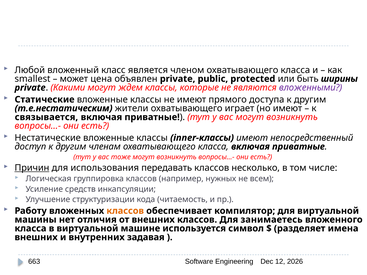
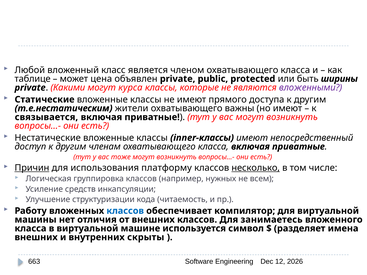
smallest: smallest -> таблице (33, 79)
ждем: ждем -> курса (130, 88)
играет: играет -> важны (240, 108)
передавать: передавать -> платформу (167, 168)
несколько underline: none -> present (256, 168)
классов colour: orange -> blue (125, 211)
задавая: задавая -> скрыты (146, 237)
